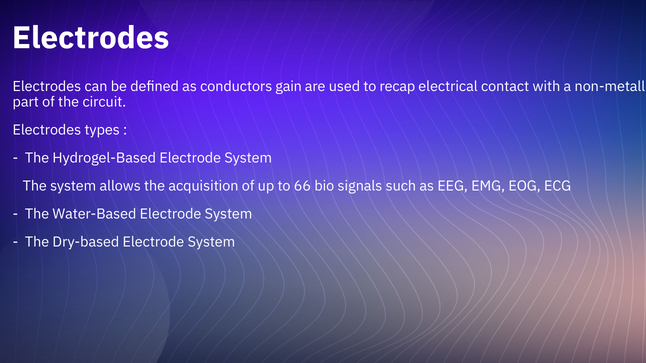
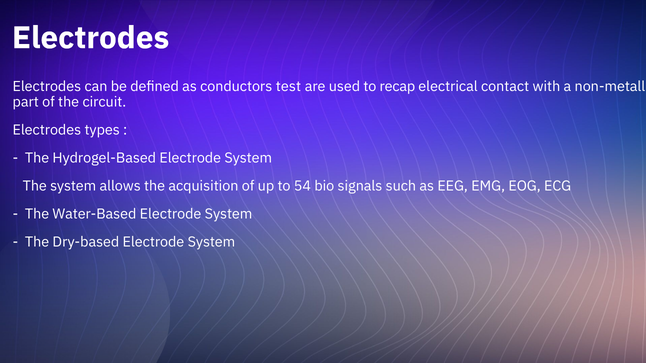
gain: gain -> test (288, 86)
66: 66 -> 54 (302, 186)
